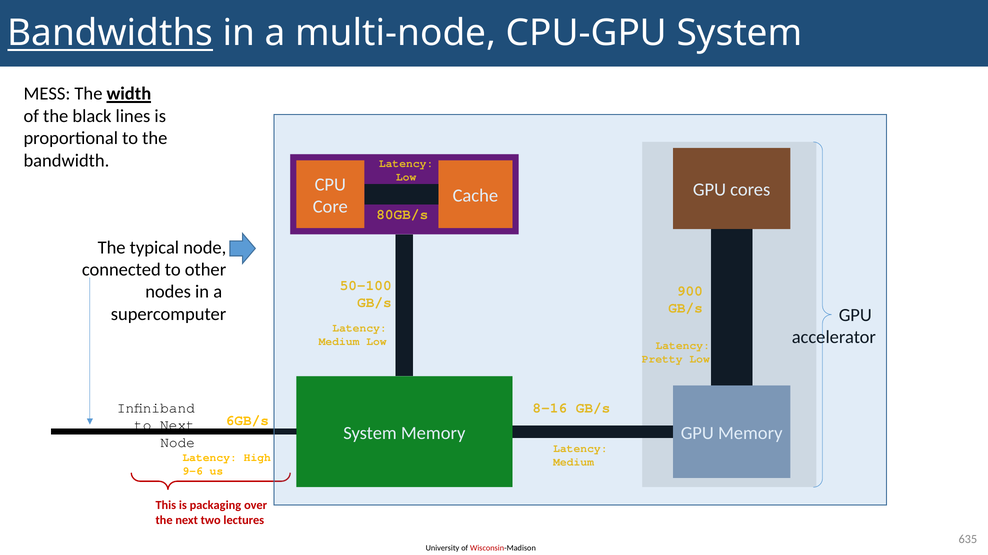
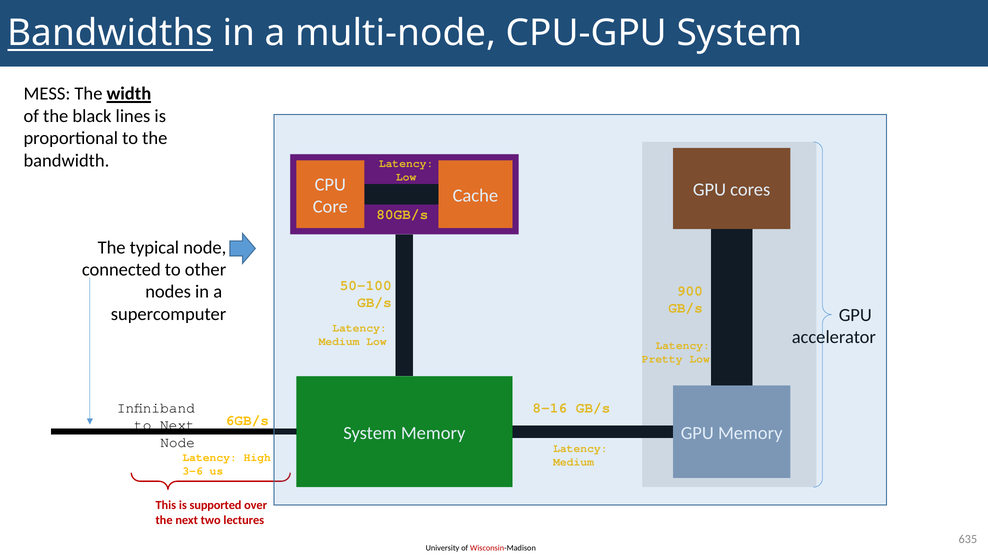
9-6: 9-6 -> 3-6 (193, 472)
packaging: packaging -> supported (216, 506)
